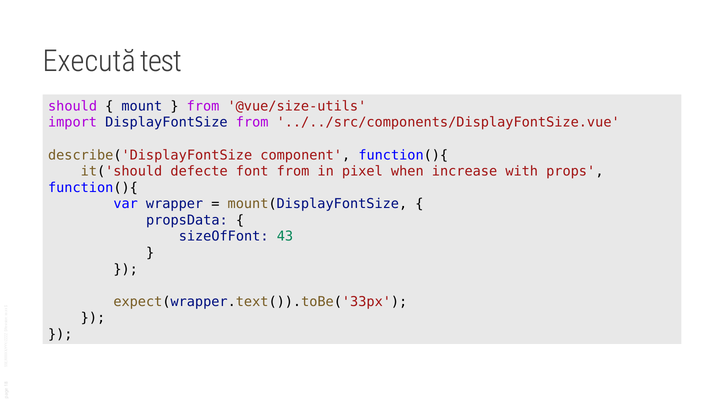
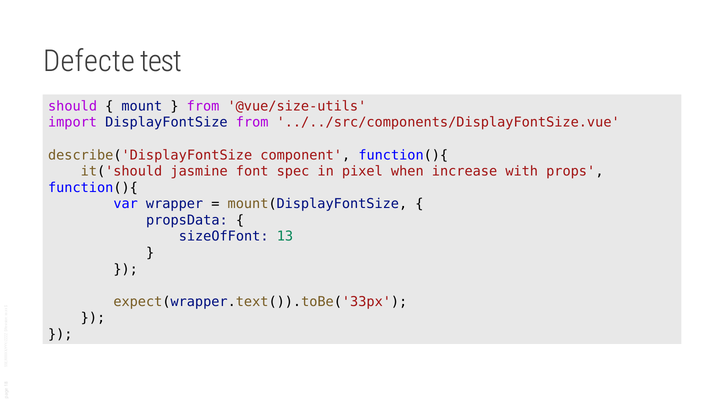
Execută: Execută -> Defecte (89, 61)
defecte: defecte -> jasmine (199, 171)
font from: from -> spec (293, 171)
43: 43 -> 13 (285, 237)
